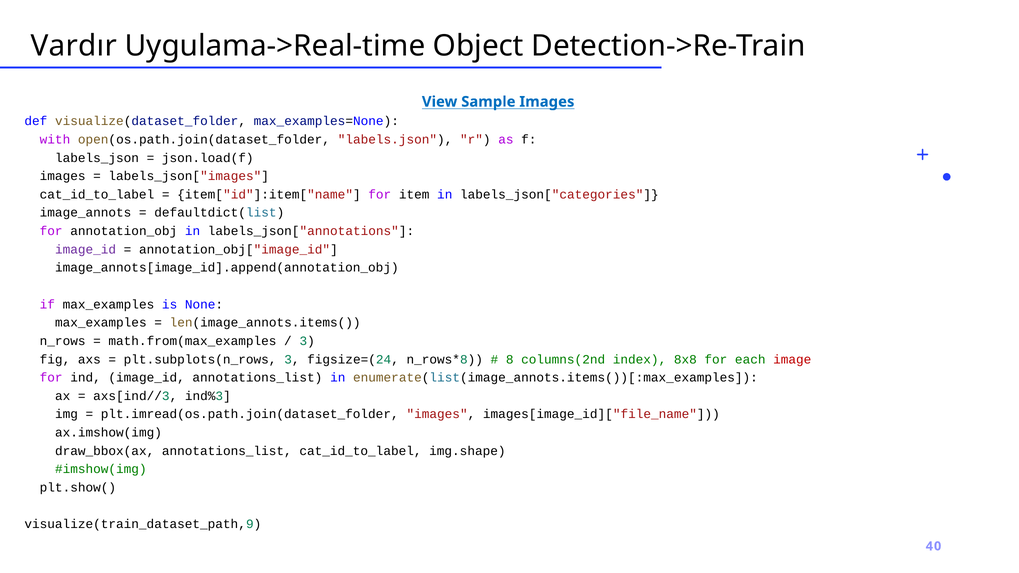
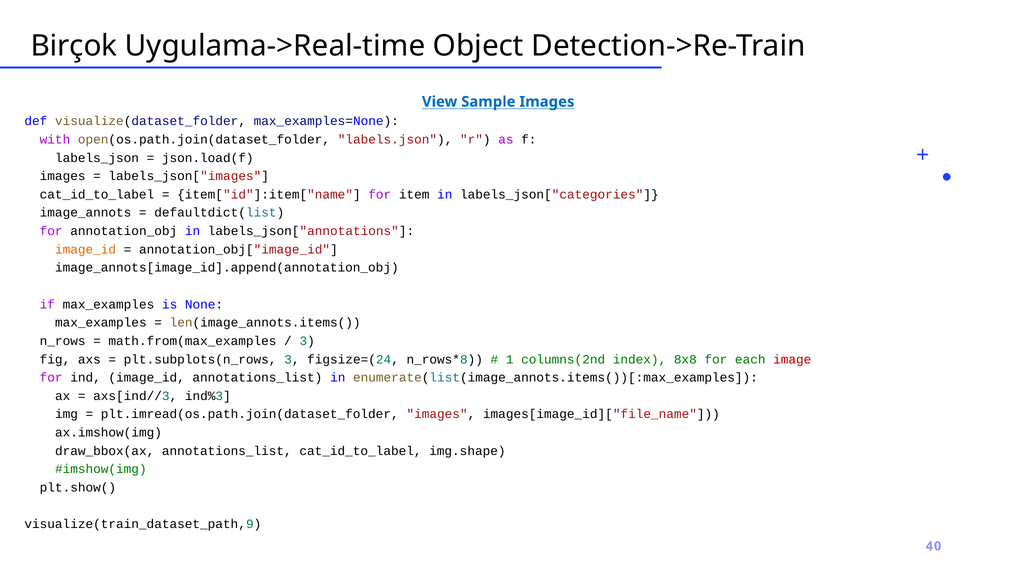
Vardır: Vardır -> Birçok (74, 46)
image_id colour: purple -> orange (86, 250)
8: 8 -> 1 (510, 359)
